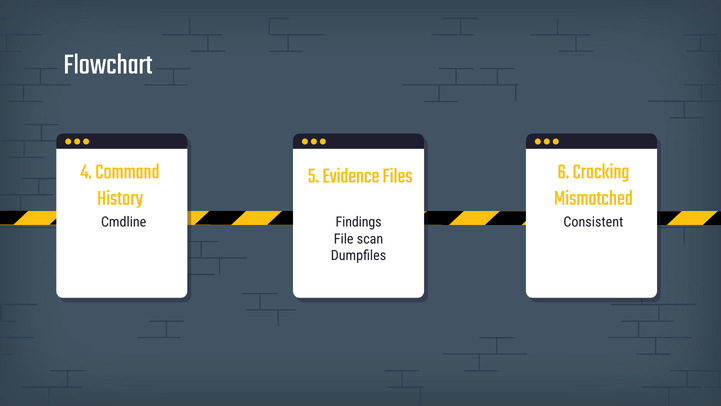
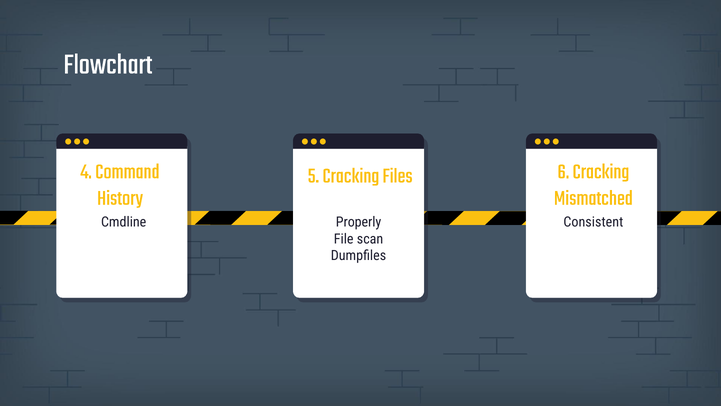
5 Evidence: Evidence -> Cracking (351, 175)
Findings: Findings -> Properly (359, 222)
